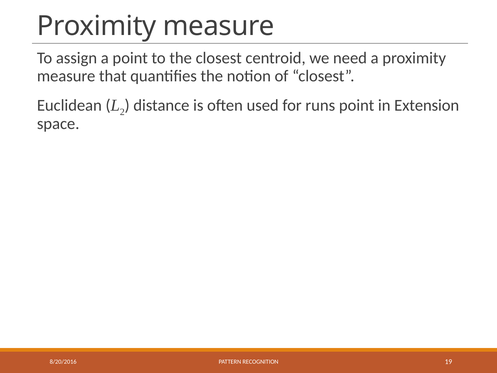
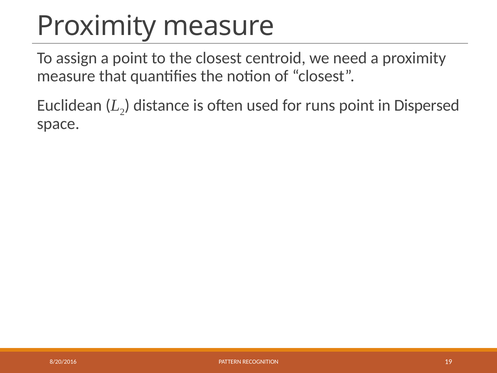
Extension: Extension -> Dispersed (427, 105)
